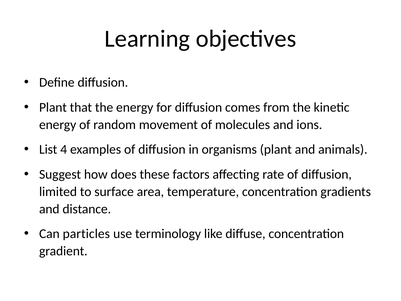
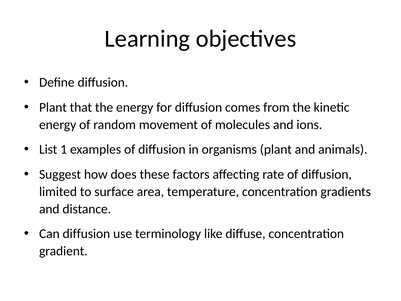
4: 4 -> 1 (64, 149)
Can particles: particles -> diffusion (86, 234)
